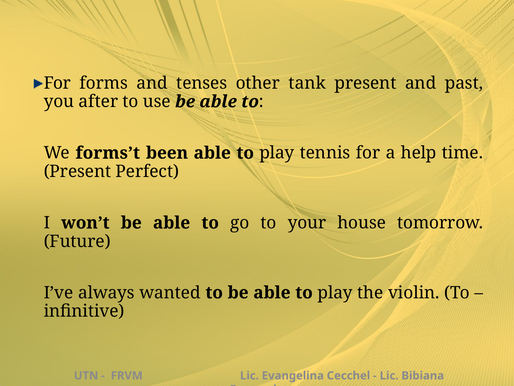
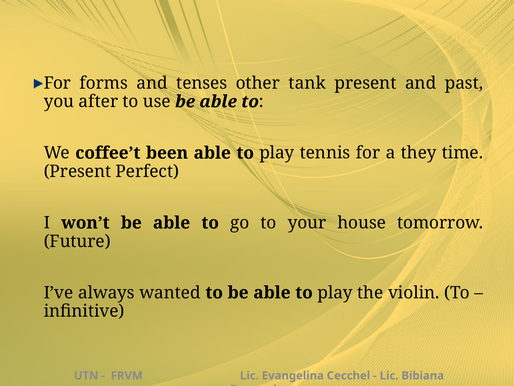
forms’t: forms’t -> coffee’t (108, 153)
help: help -> they (419, 153)
